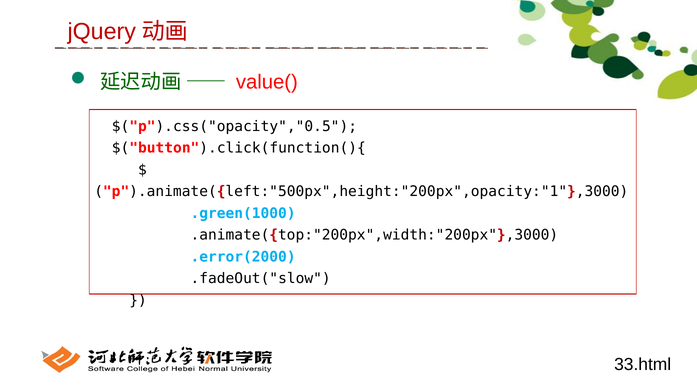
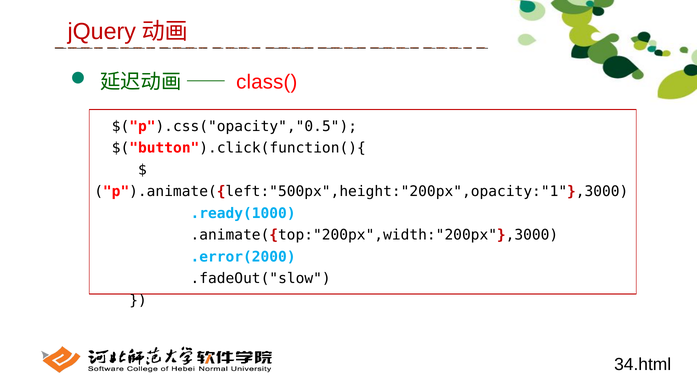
value(: value( -> class( (267, 82)
.green(1000: .green(1000 -> .ready(1000 (243, 213)
33.html: 33.html -> 34.html (643, 365)
